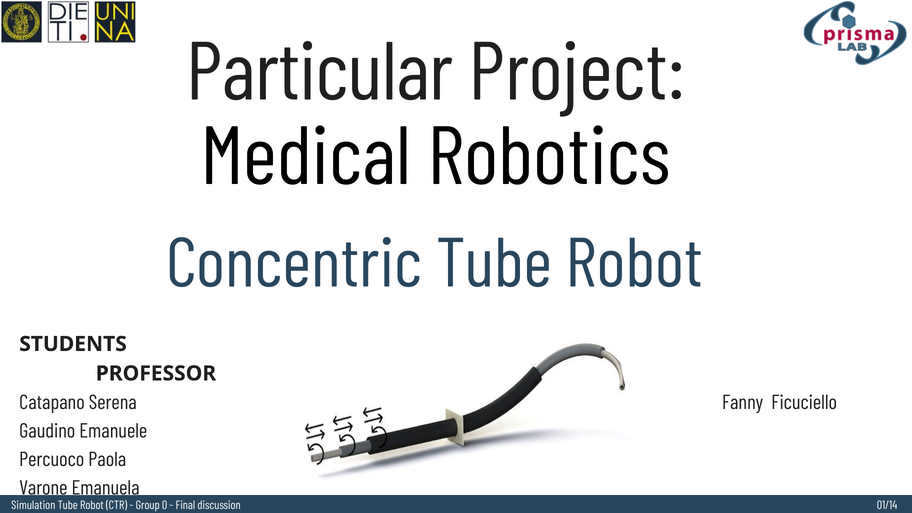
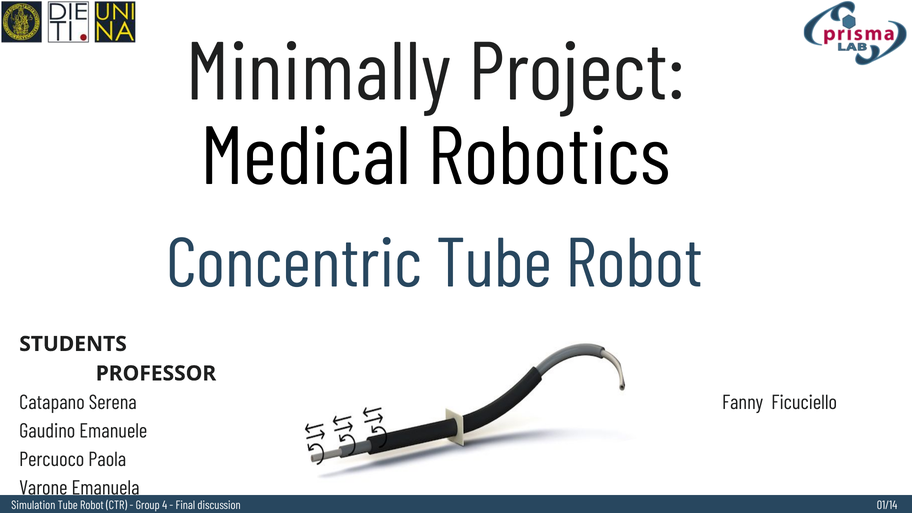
Particular: Particular -> Minimally (319, 72)
0: 0 -> 4 (165, 505)
